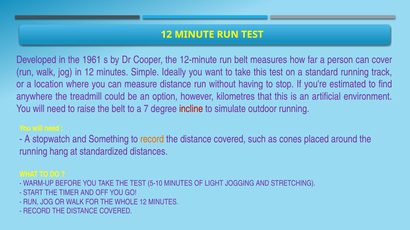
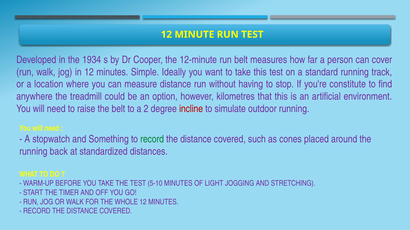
1961: 1961 -> 1934 (92, 60)
estimated: estimated -> constitute (348, 85)
7: 7 -> 2 (146, 109)
record colour: orange -> green (152, 140)
hang: hang -> back (59, 152)
